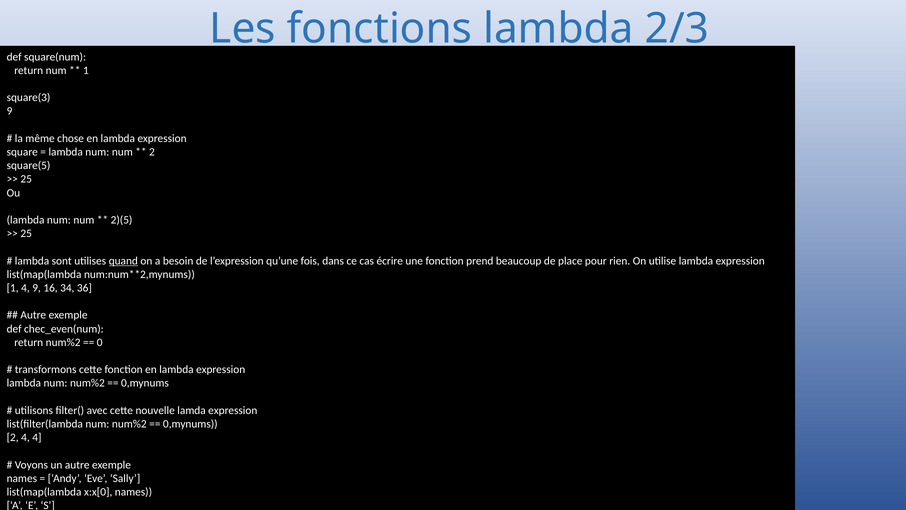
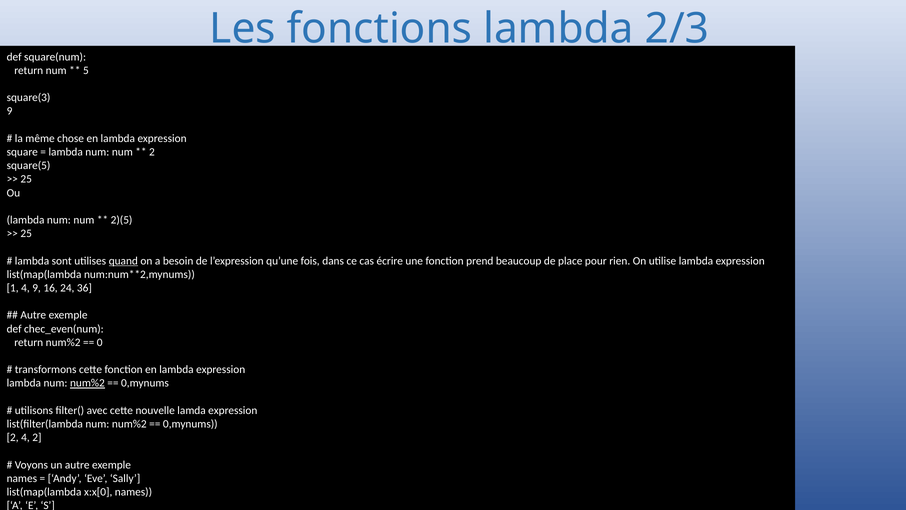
1: 1 -> 5 (86, 70)
34: 34 -> 24 (67, 288)
num%2 underline: none -> present (87, 383)
4 4: 4 -> 2 (37, 437)
